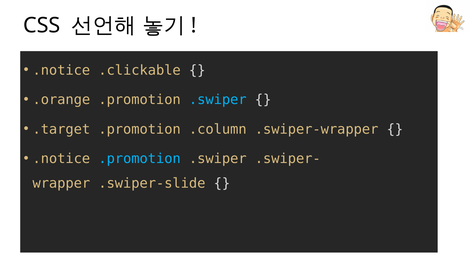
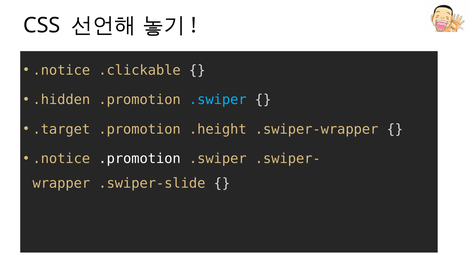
.orange: .orange -> .hidden (61, 100)
.column: .column -> .height (218, 129)
.promotion colour: light blue -> white (140, 159)
